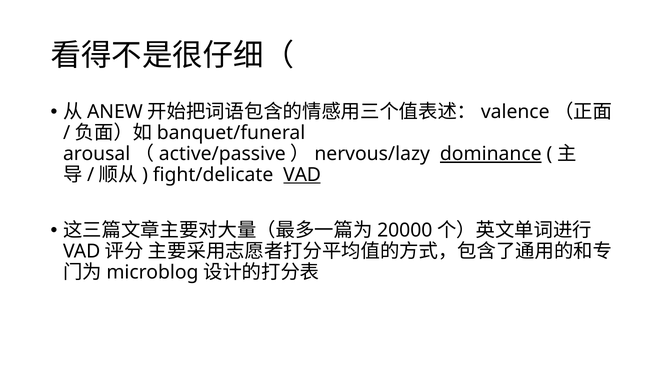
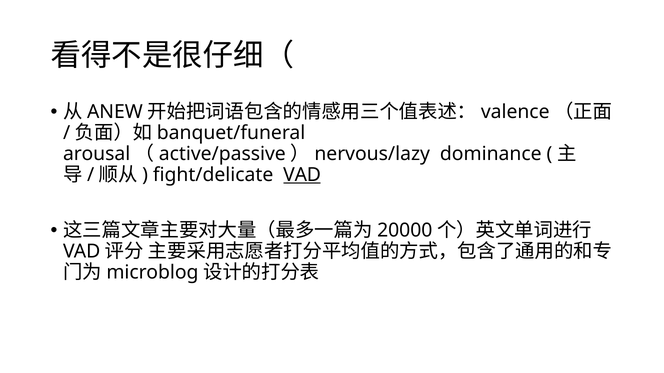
dominance underline: present -> none (491, 154)
